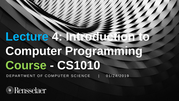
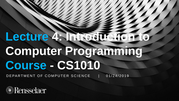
Course colour: light green -> light blue (26, 65)
